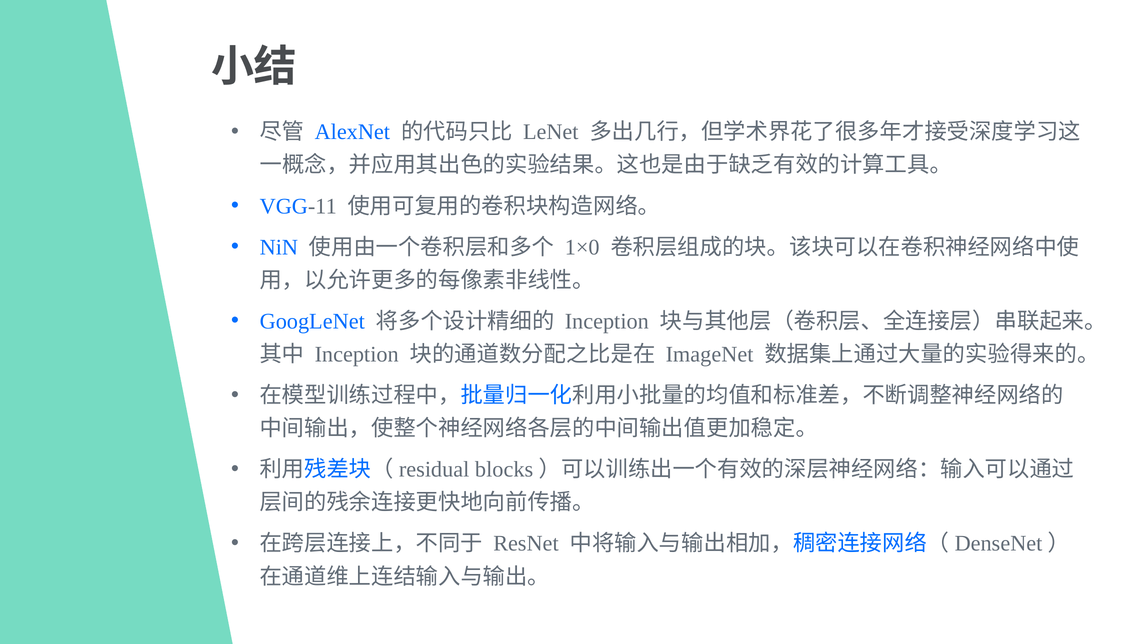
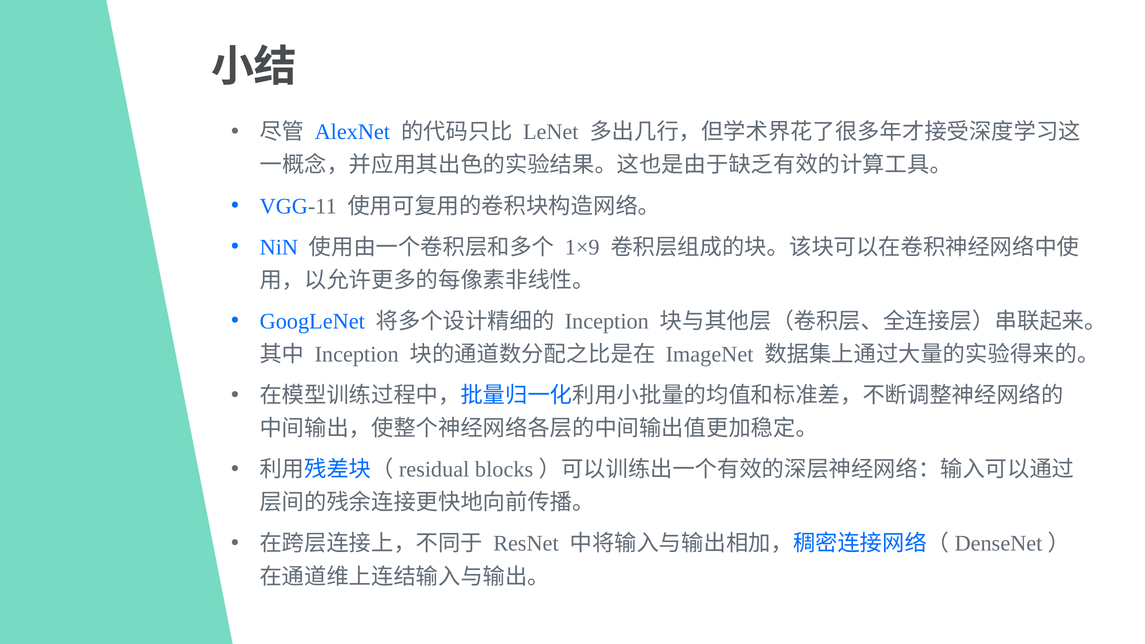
1×0: 1×0 -> 1×9 (582, 247)
